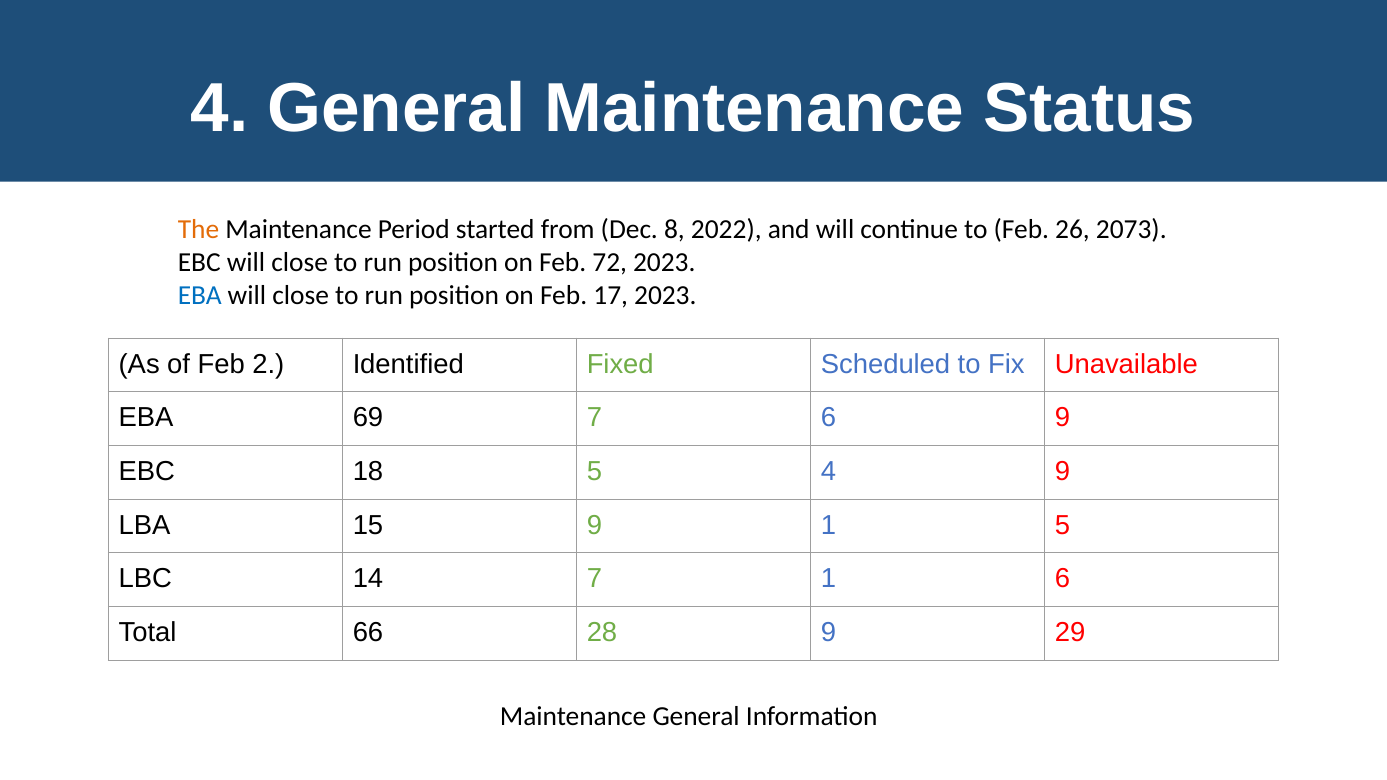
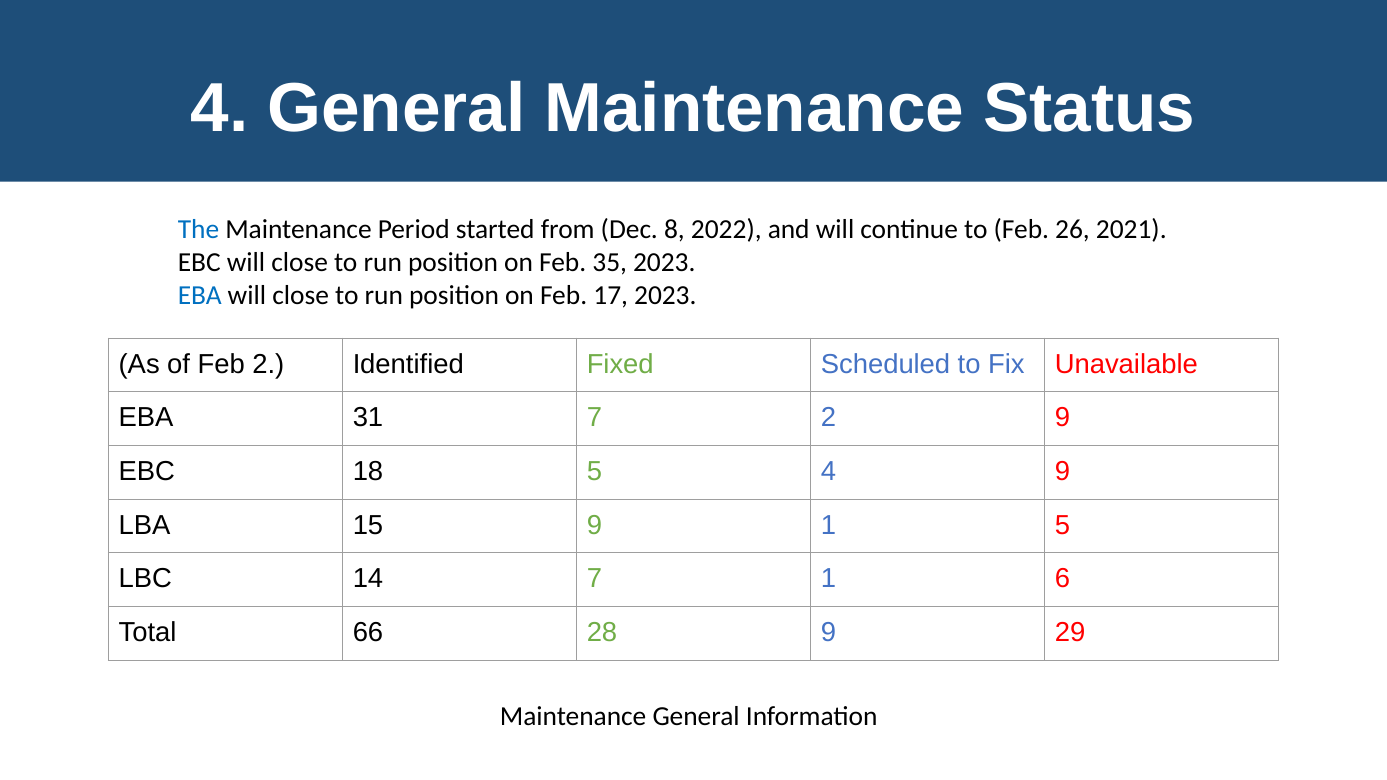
The colour: orange -> blue (198, 229)
2073: 2073 -> 2021 (1131, 229)
72: 72 -> 35 (610, 262)
69: 69 -> 31 (368, 418)
7 6: 6 -> 2 (829, 418)
